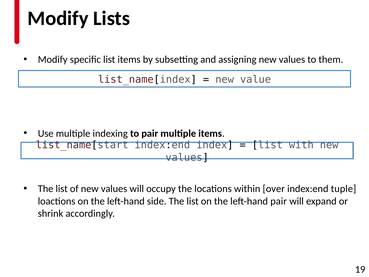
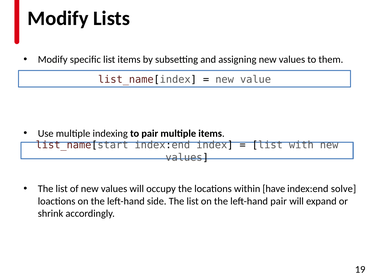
over: over -> have (274, 189)
tuple: tuple -> solve (344, 189)
